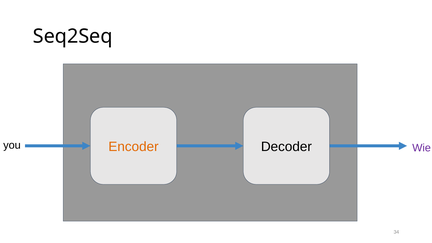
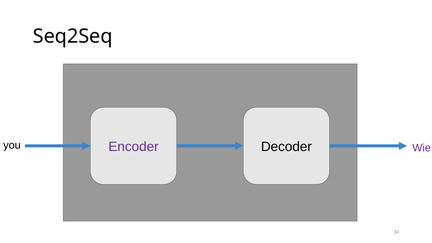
Encoder colour: orange -> purple (133, 147)
